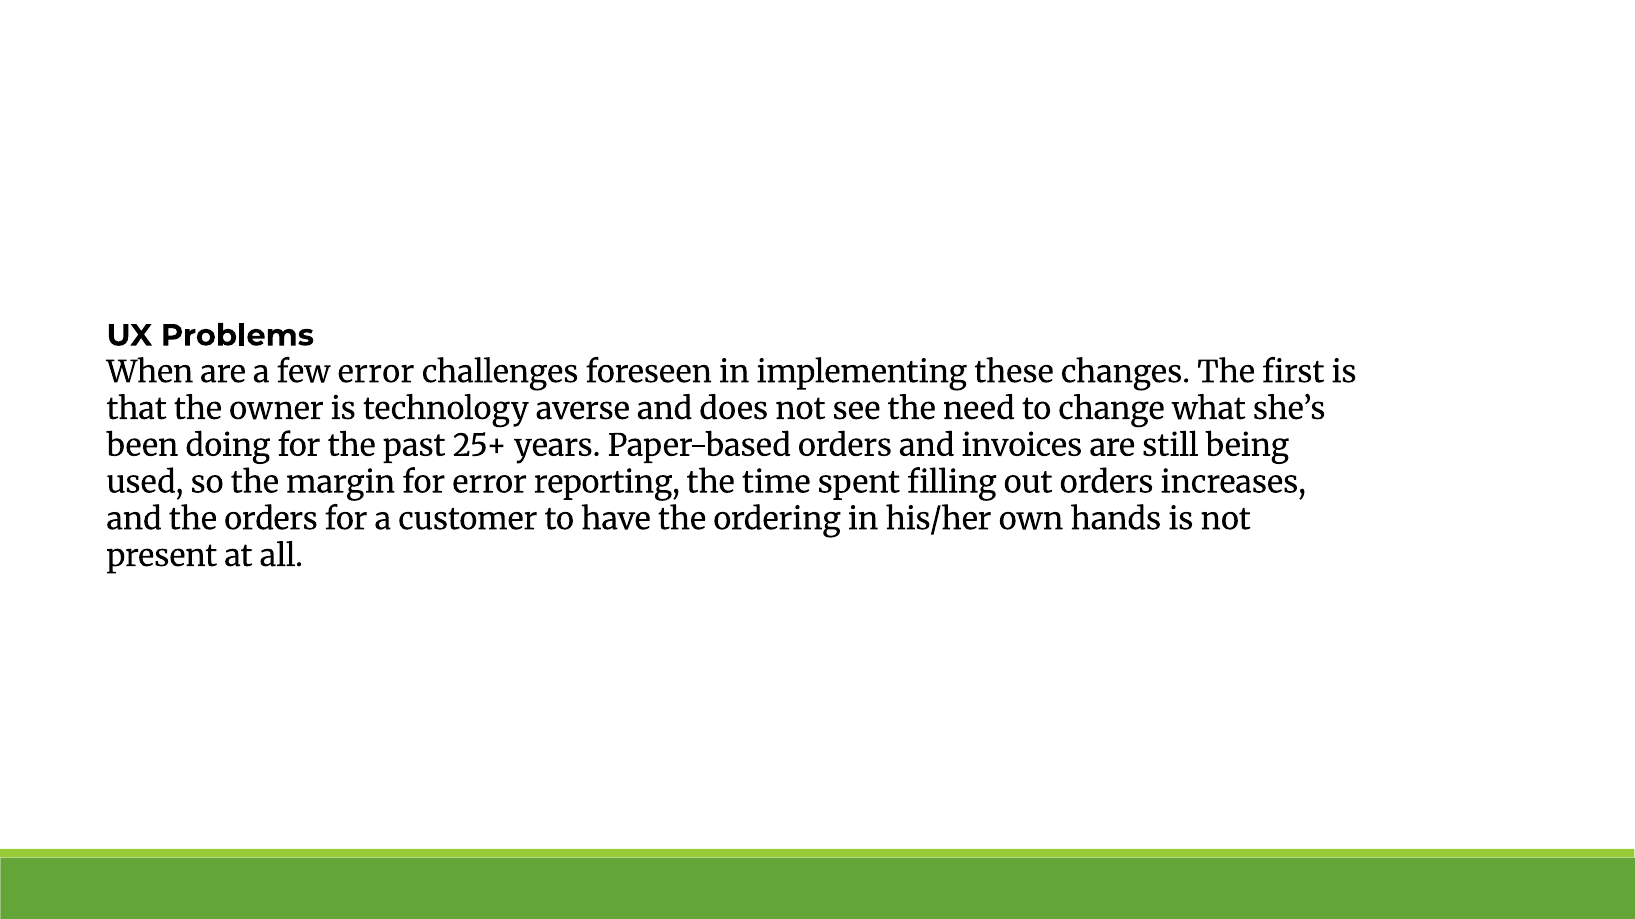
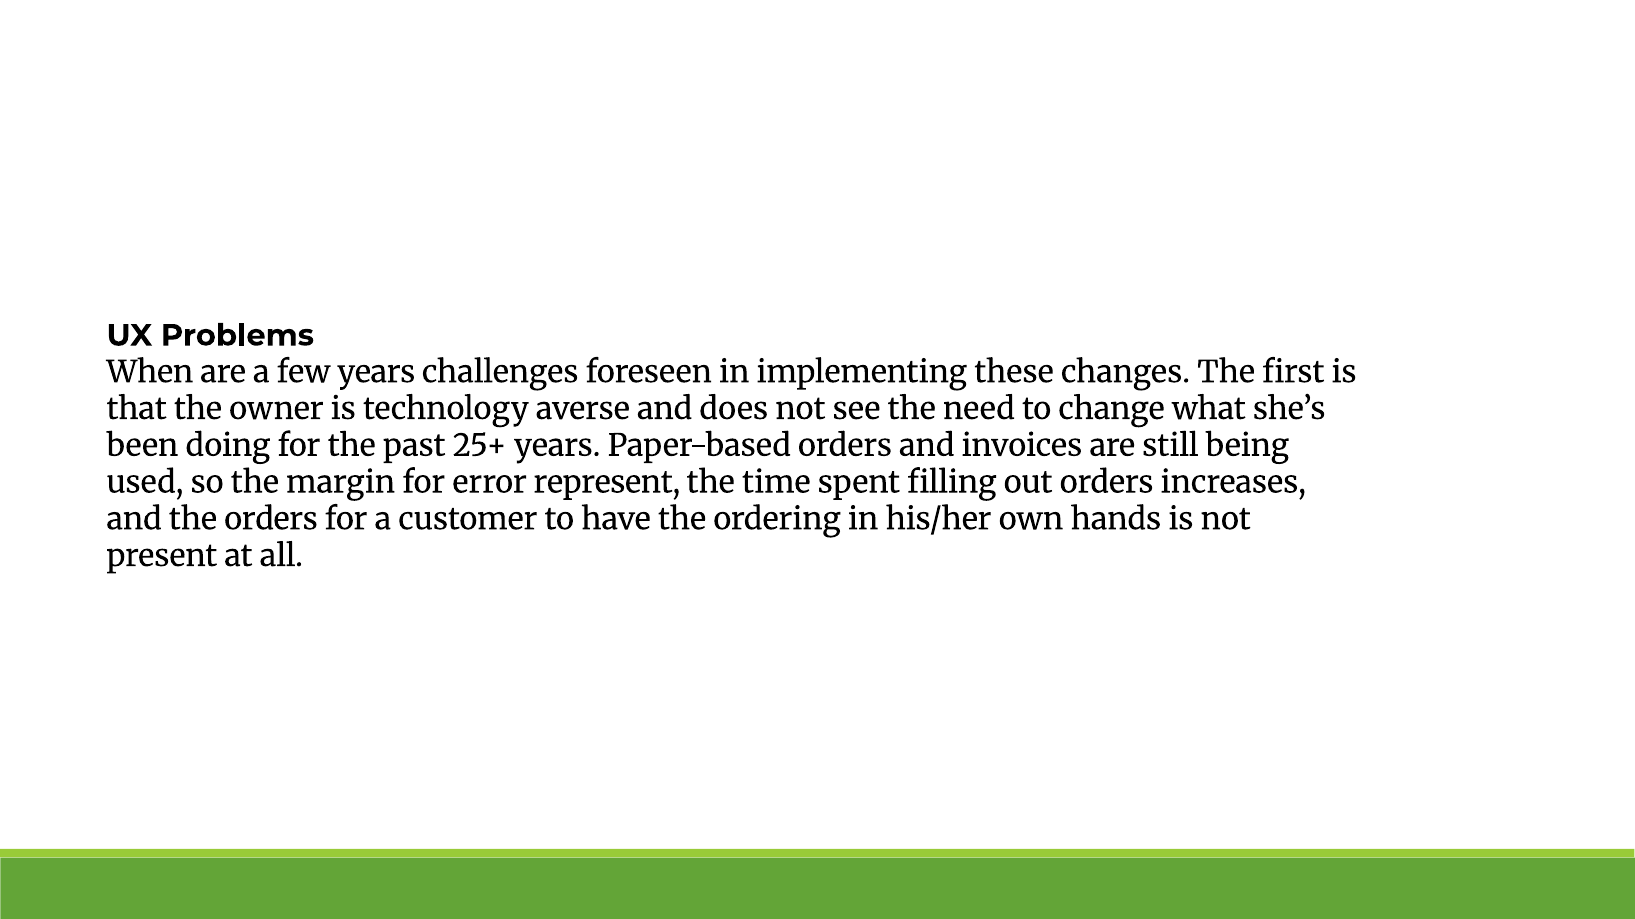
few error: error -> years (376, 372)
reporting: reporting -> represent (607, 483)
